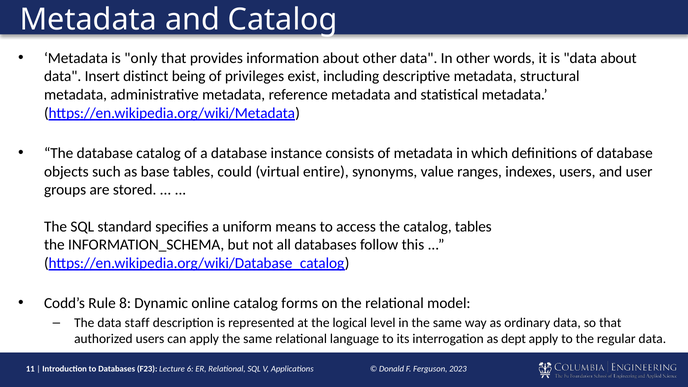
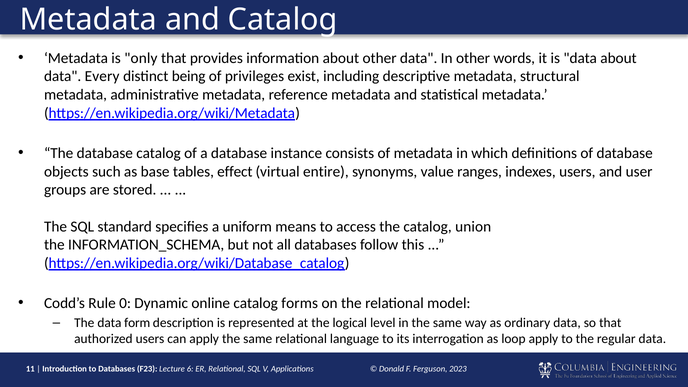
Insert: Insert -> Every (102, 76)
could: could -> effect (235, 171)
catalog tables: tables -> union (473, 226)
8: 8 -> 0 (125, 303)
staff: staff -> form (137, 323)
dept: dept -> loop (513, 339)
